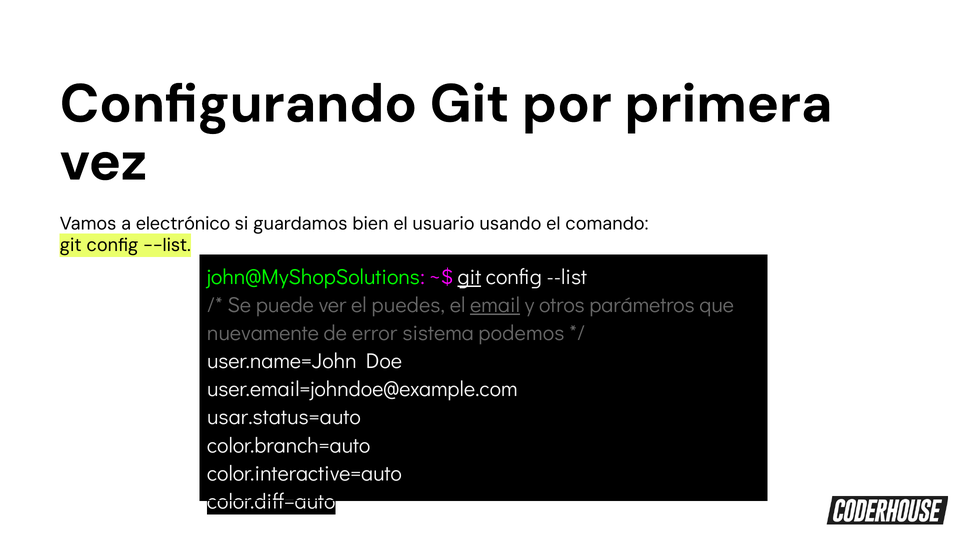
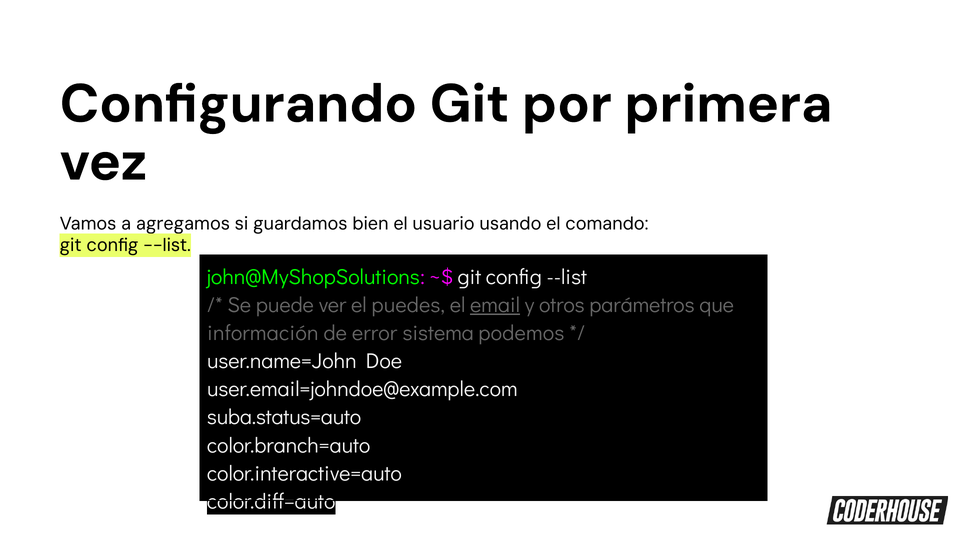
electrónico: electrónico -> agregamos (183, 224)
git underline: present -> none (469, 277)
nuevamente: nuevamente -> información (263, 333)
usar.status=auto: usar.status=auto -> suba.status=auto (284, 417)
